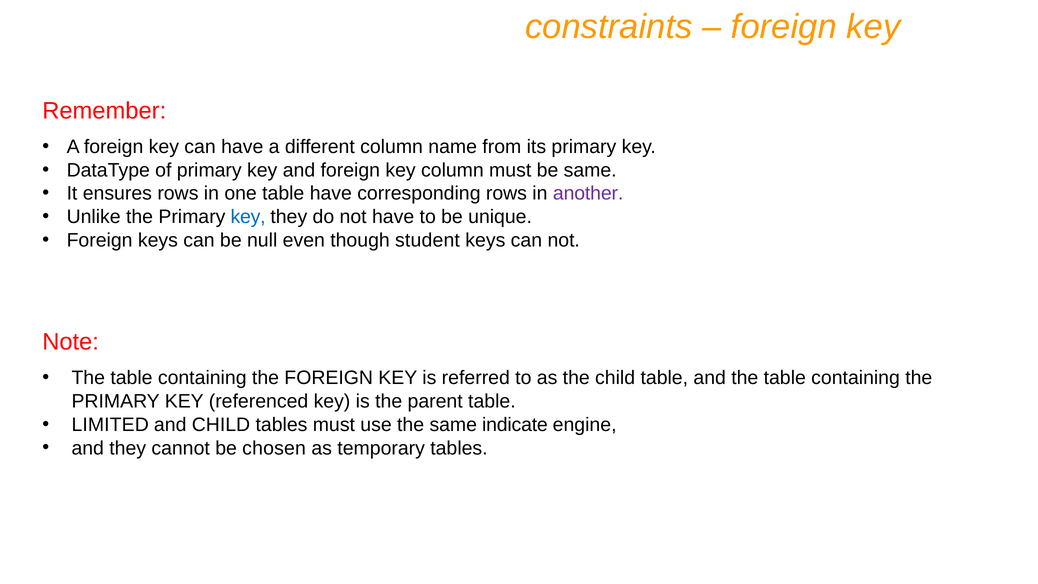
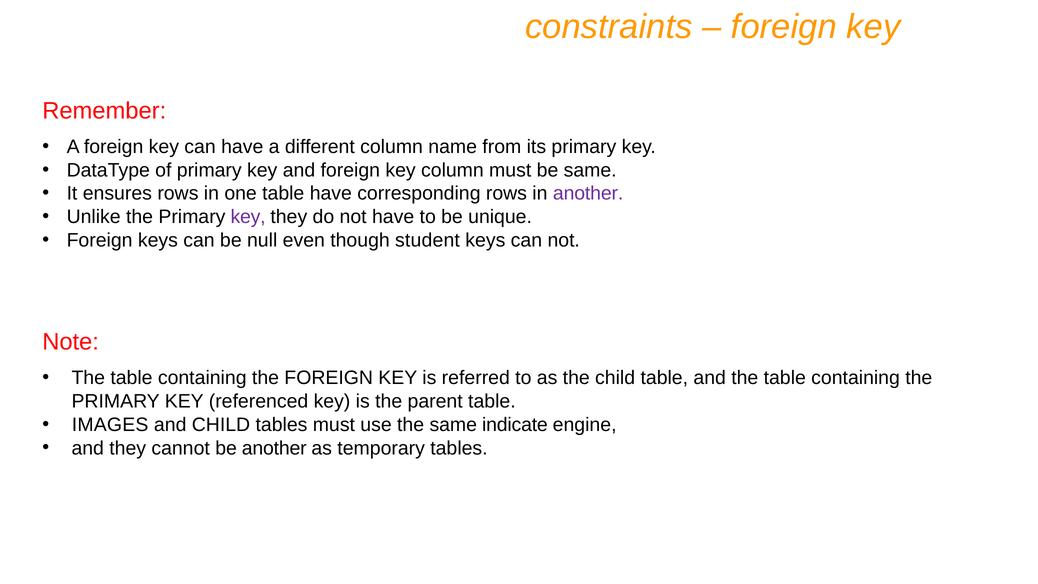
key colour: blue -> purple (248, 217)
LIMITED: LIMITED -> IMAGES (110, 425)
be chosen: chosen -> another (274, 448)
